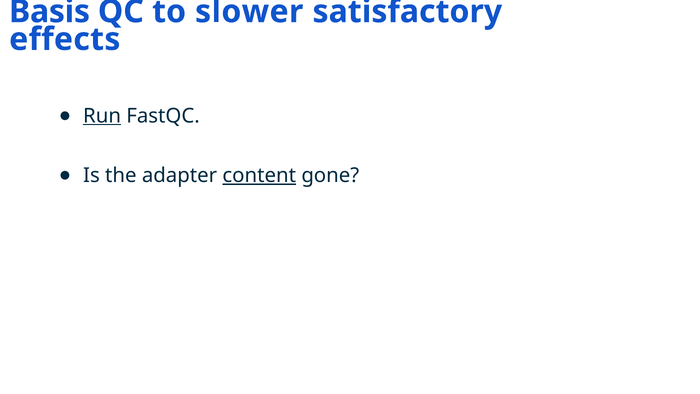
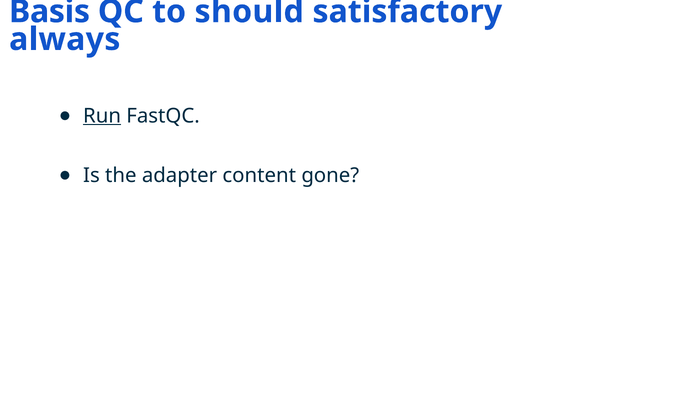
slower: slower -> should (249, 12)
effects: effects -> always (65, 39)
content underline: present -> none (259, 175)
